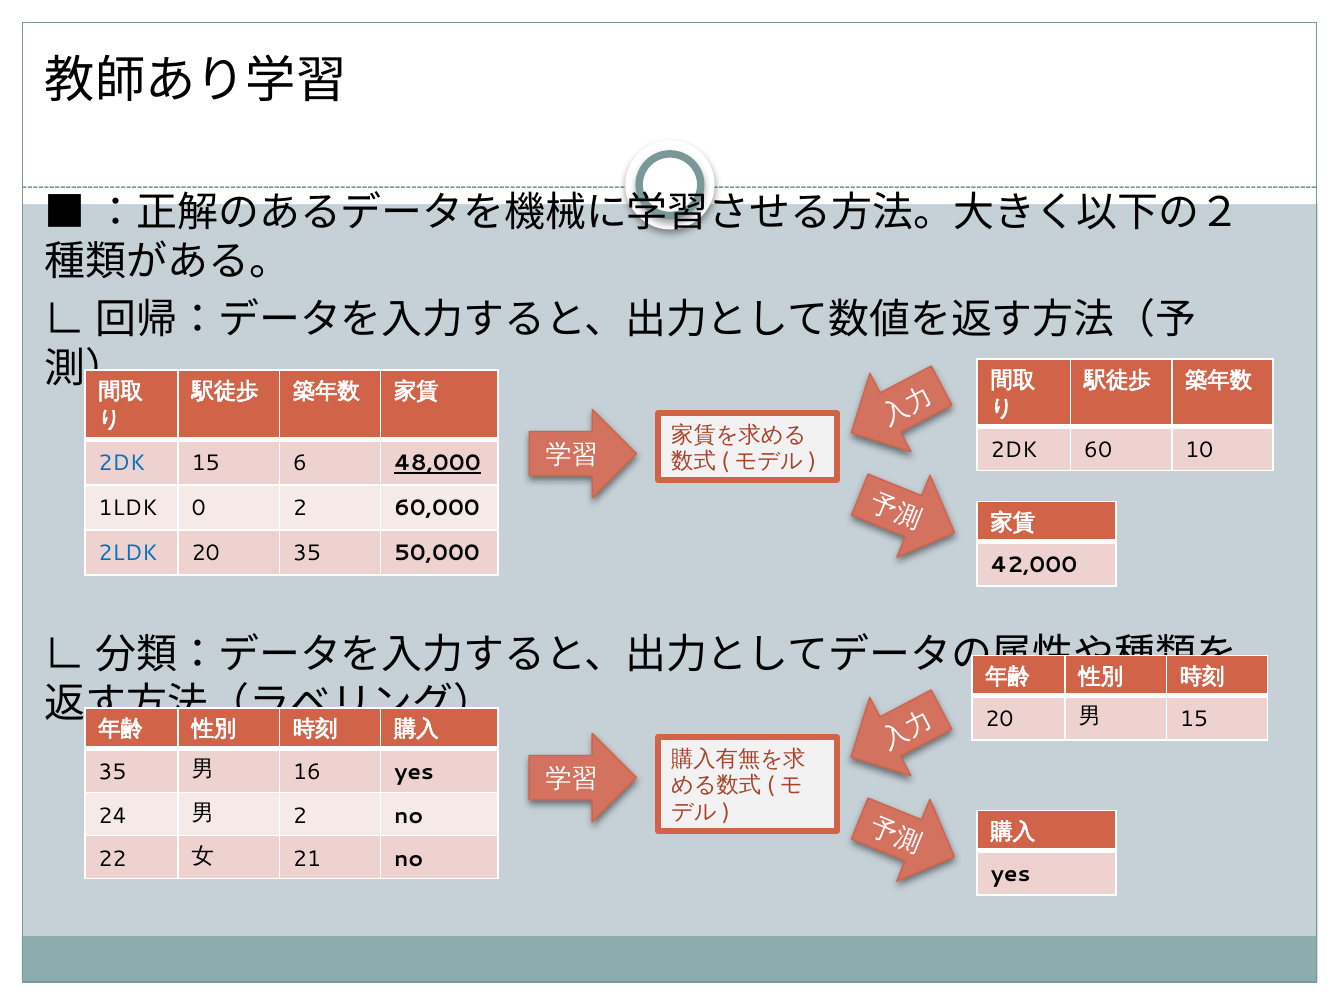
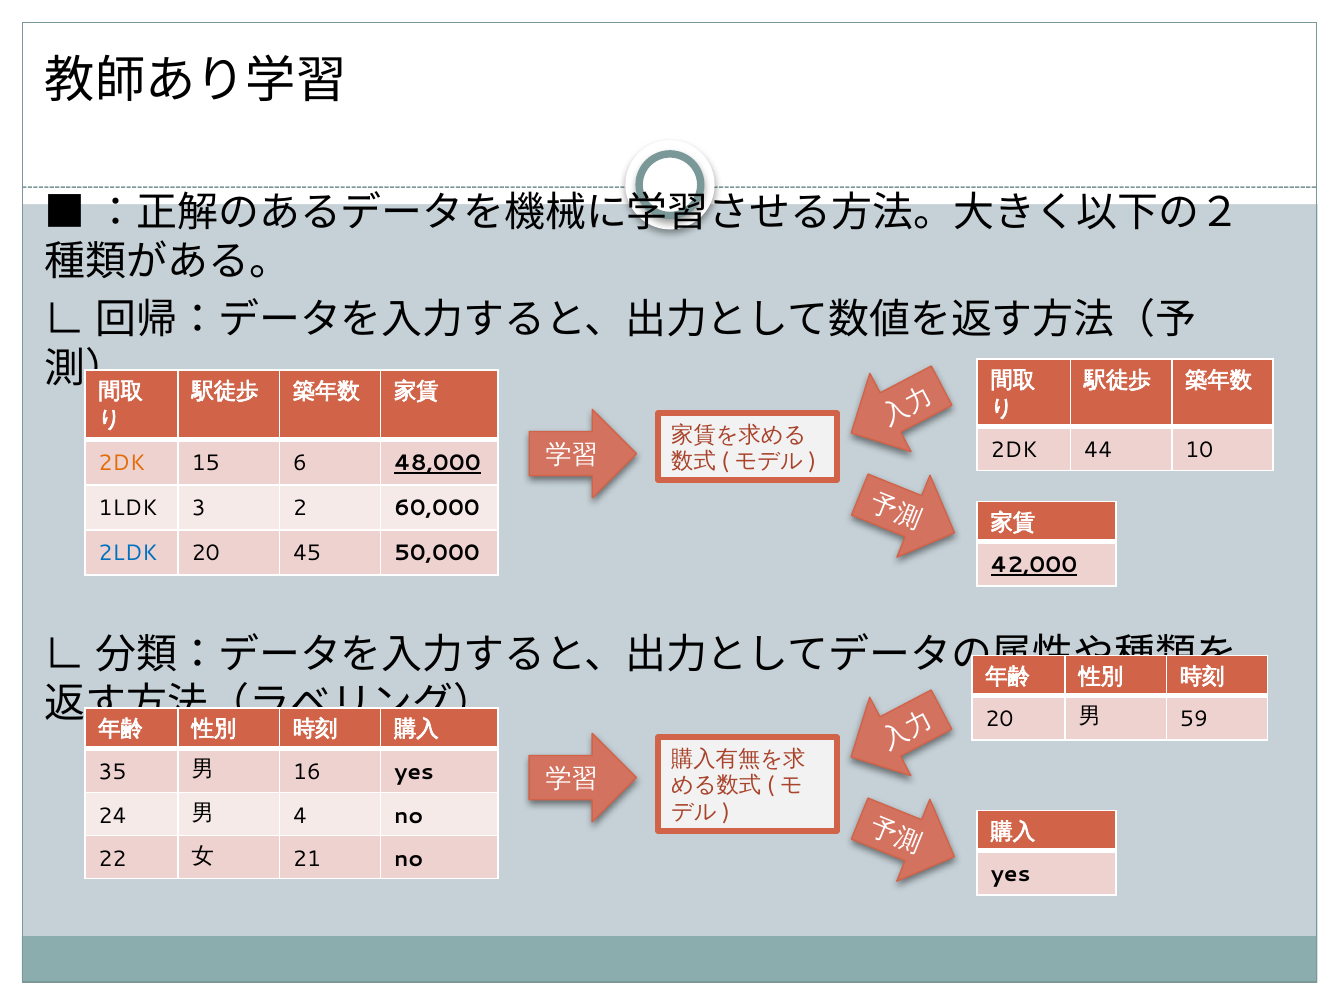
60: 60 -> 44 (1098, 450)
2DK colour: blue -> orange (122, 464)
0: 0 -> 3 (199, 508)
20 35: 35 -> 45 (307, 553)
42,000 underline: none -> present (1034, 565)
15: 15 -> 59 (1194, 720)
2: 2 -> 4 (300, 816)
